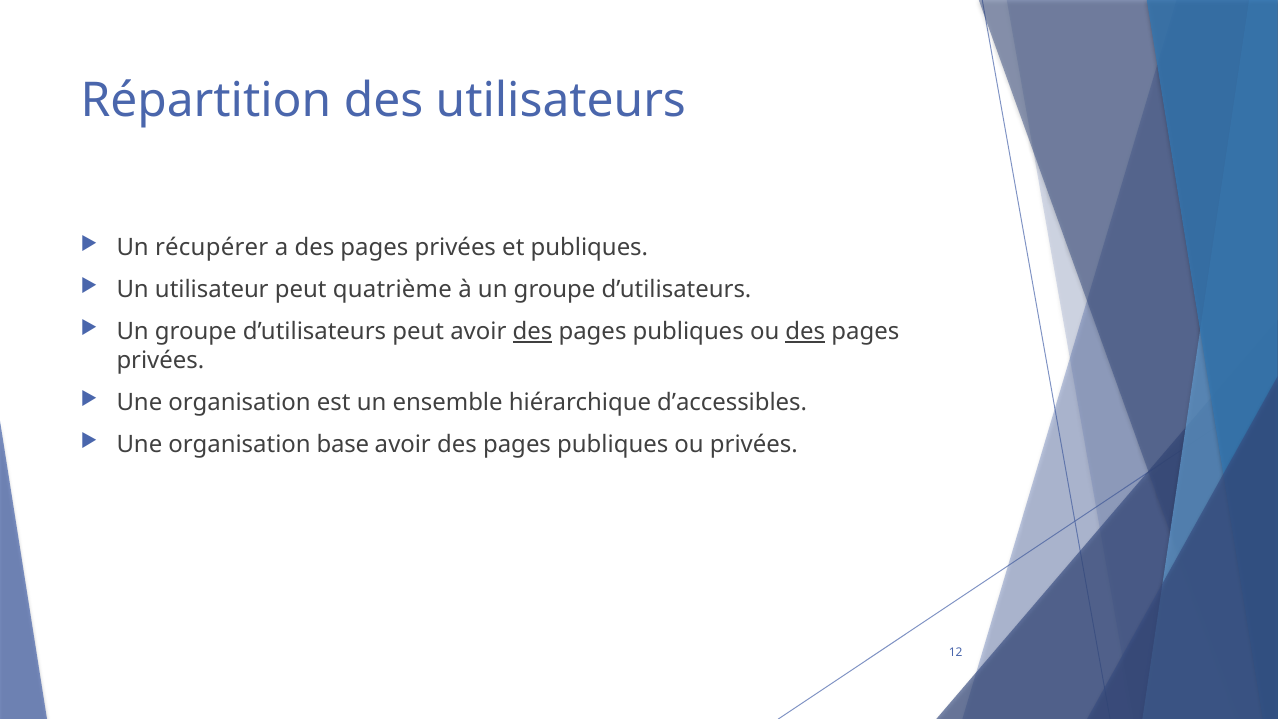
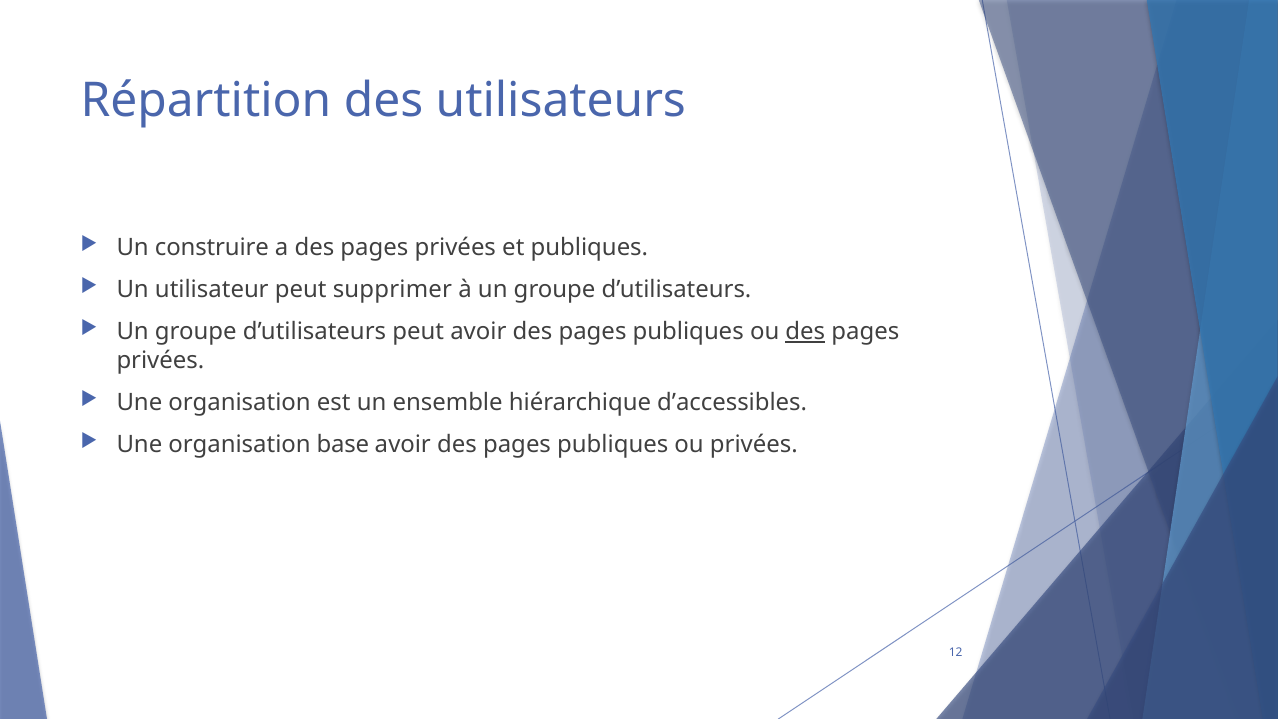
récupérer: récupérer -> construire (212, 247)
quatrième: quatrième -> supprimer (392, 289)
des underline: present -> none (533, 331)
